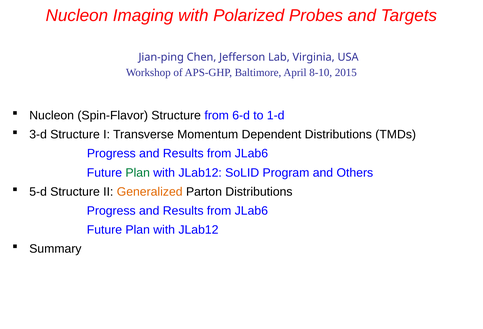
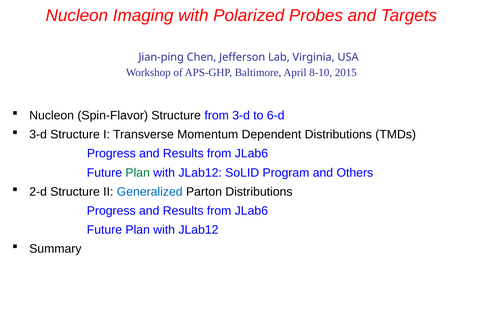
from 6-d: 6-d -> 3-d (241, 116)
1-d: 1-d -> 6-d (276, 116)
5-d: 5-d -> 2-d (38, 192)
Generalized colour: orange -> blue (150, 192)
